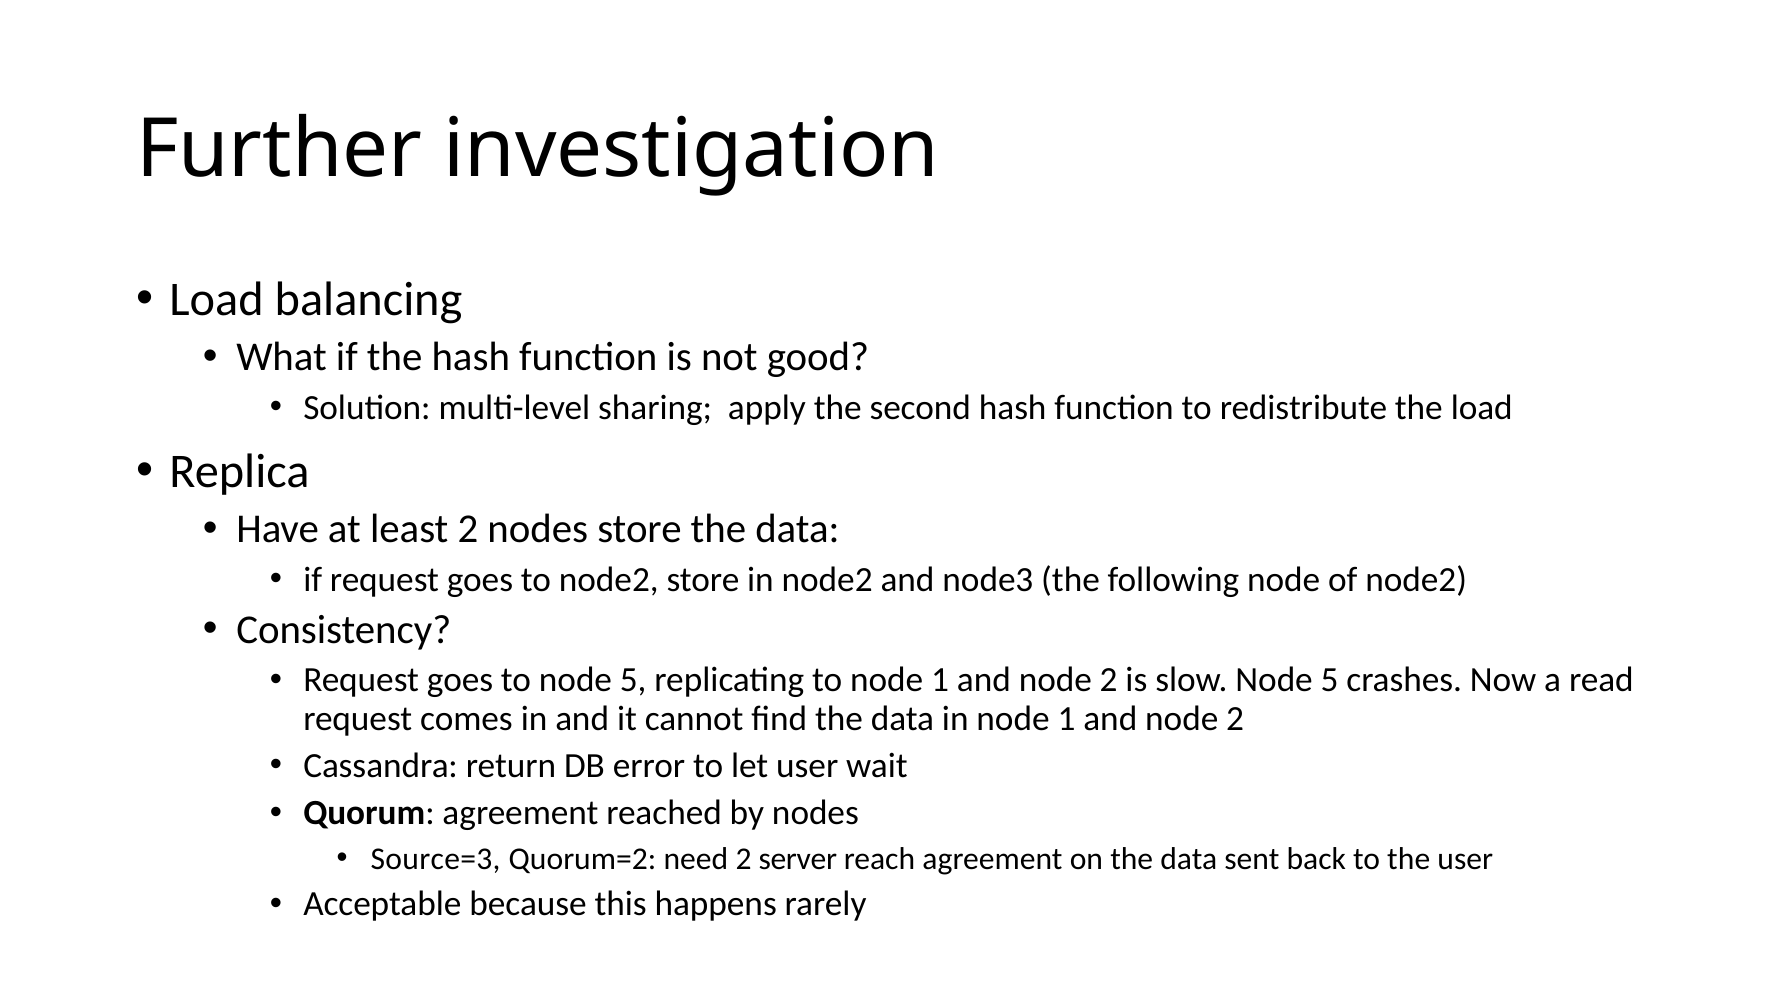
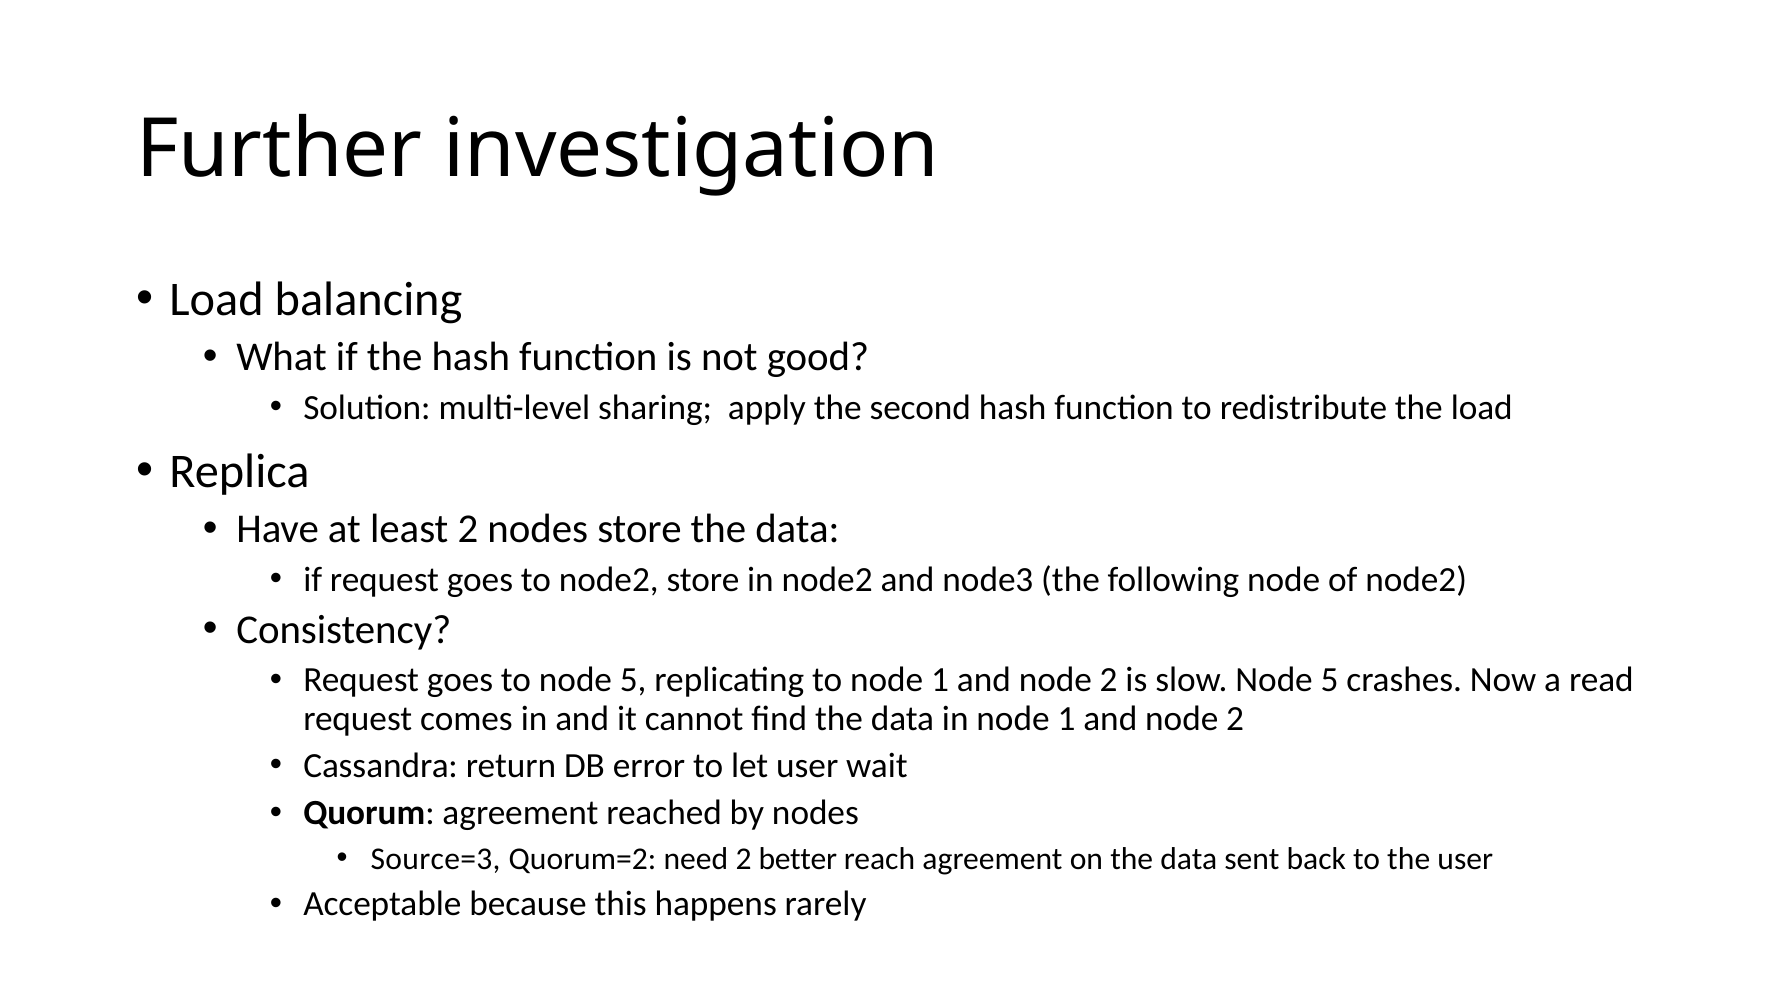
server: server -> better (798, 858)
